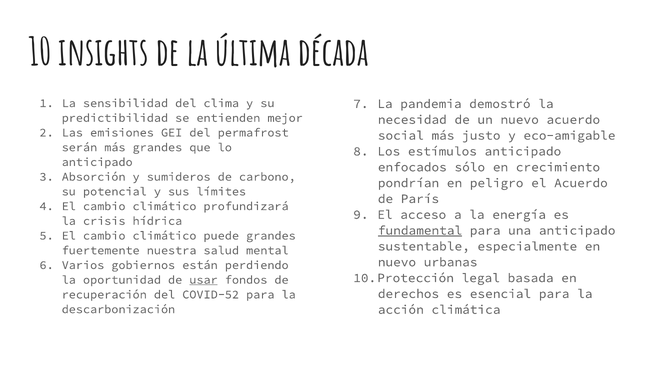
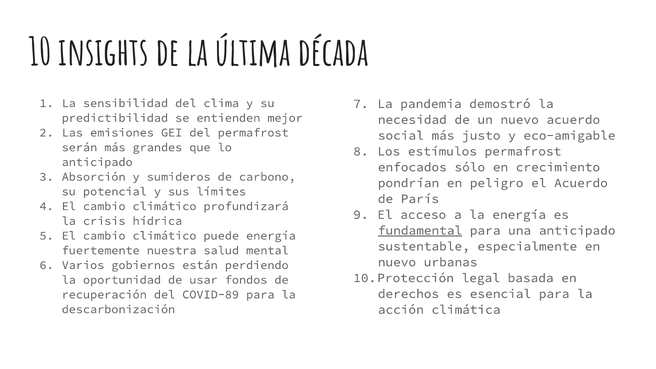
estímulos anticipado: anticipado -> permafrost (523, 151)
puede grandes: grandes -> energía (271, 236)
usar underline: present -> none (204, 280)
COVID-52: COVID-52 -> COVID-89 (211, 295)
